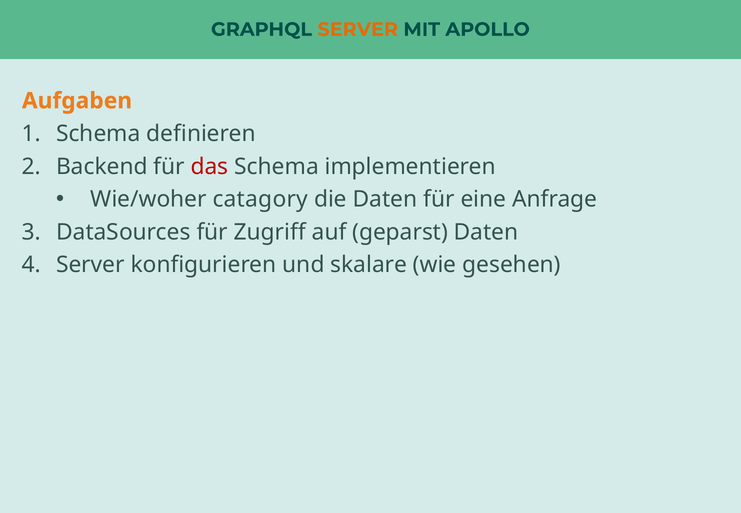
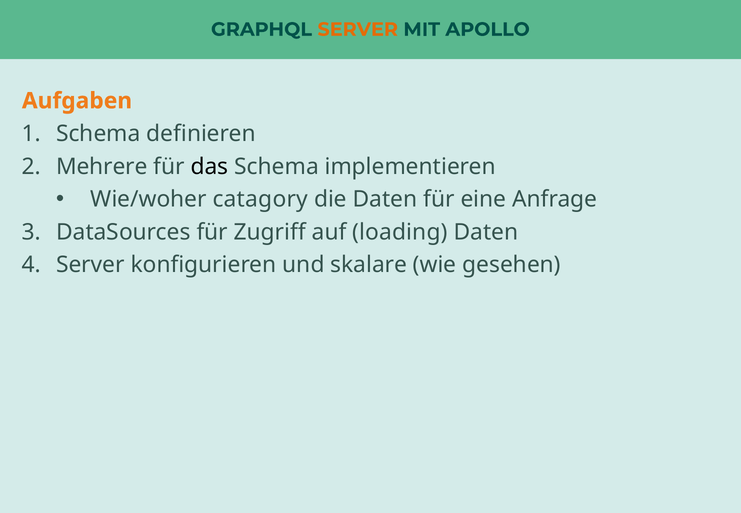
Backend: Backend -> Mehrere (102, 166)
das colour: red -> black (210, 166)
geparst: geparst -> loading (400, 232)
